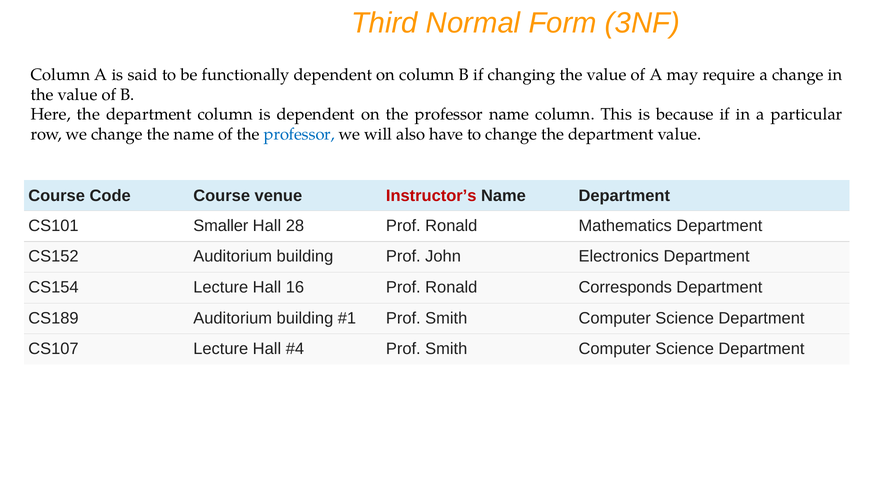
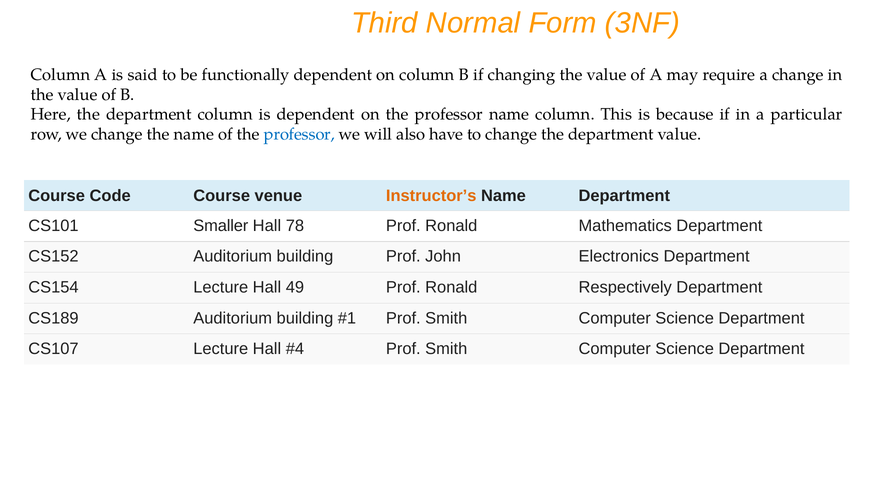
Instructor’s colour: red -> orange (431, 195)
28: 28 -> 78 (295, 225)
16: 16 -> 49 (295, 287)
Corresponds: Corresponds -> Respectively (625, 287)
